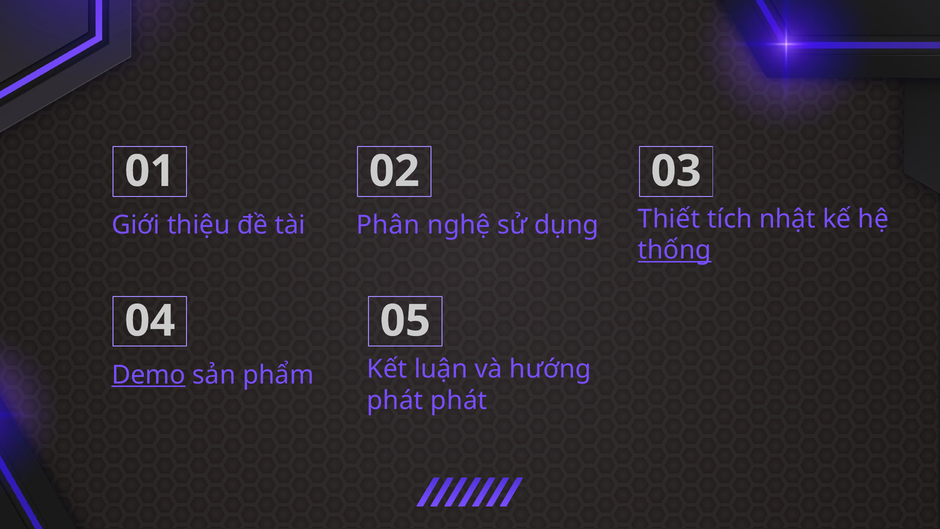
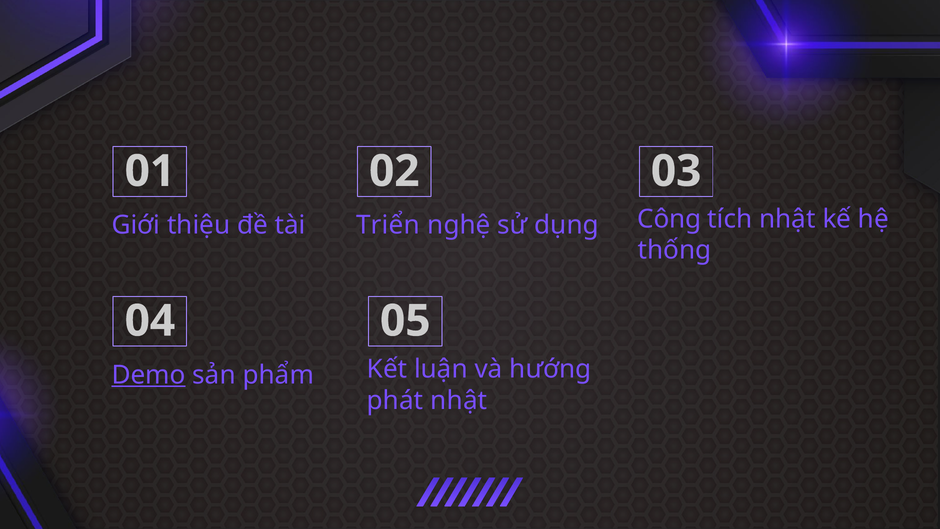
Thiết: Thiết -> Công (669, 219)
Phân: Phân -> Triển (388, 225)
thống underline: present -> none (675, 250)
phát phát: phát -> nhật (459, 400)
